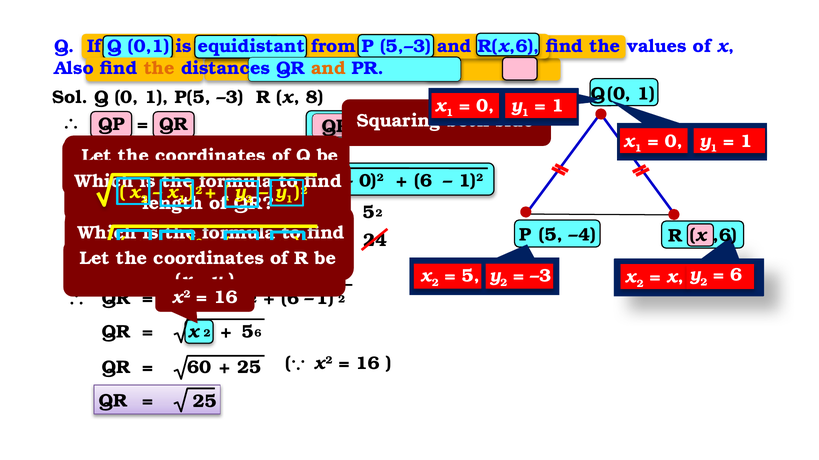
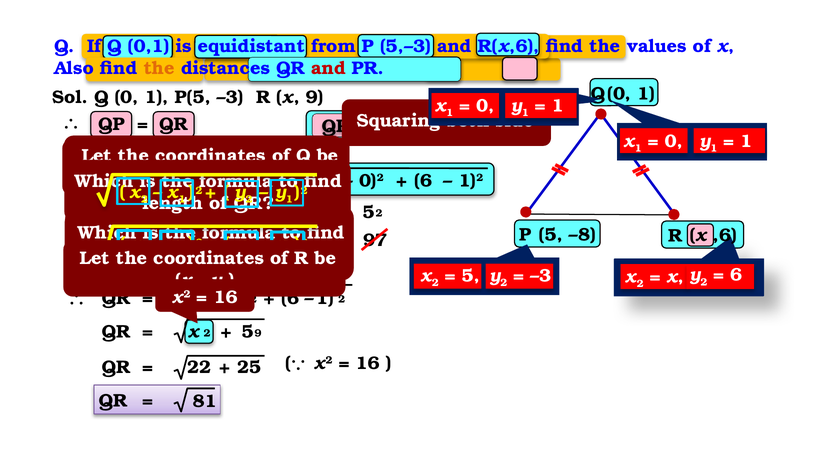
and colour: orange -> red (328, 68)
x 8: 8 -> 9 (315, 97)
5 –4: –4 -> –8 (582, 235)
24: 24 -> 97 (375, 240)
2 6: 6 -> 9 (258, 334)
60: 60 -> 22 (199, 368)
25: 25 -> 81 (205, 402)
